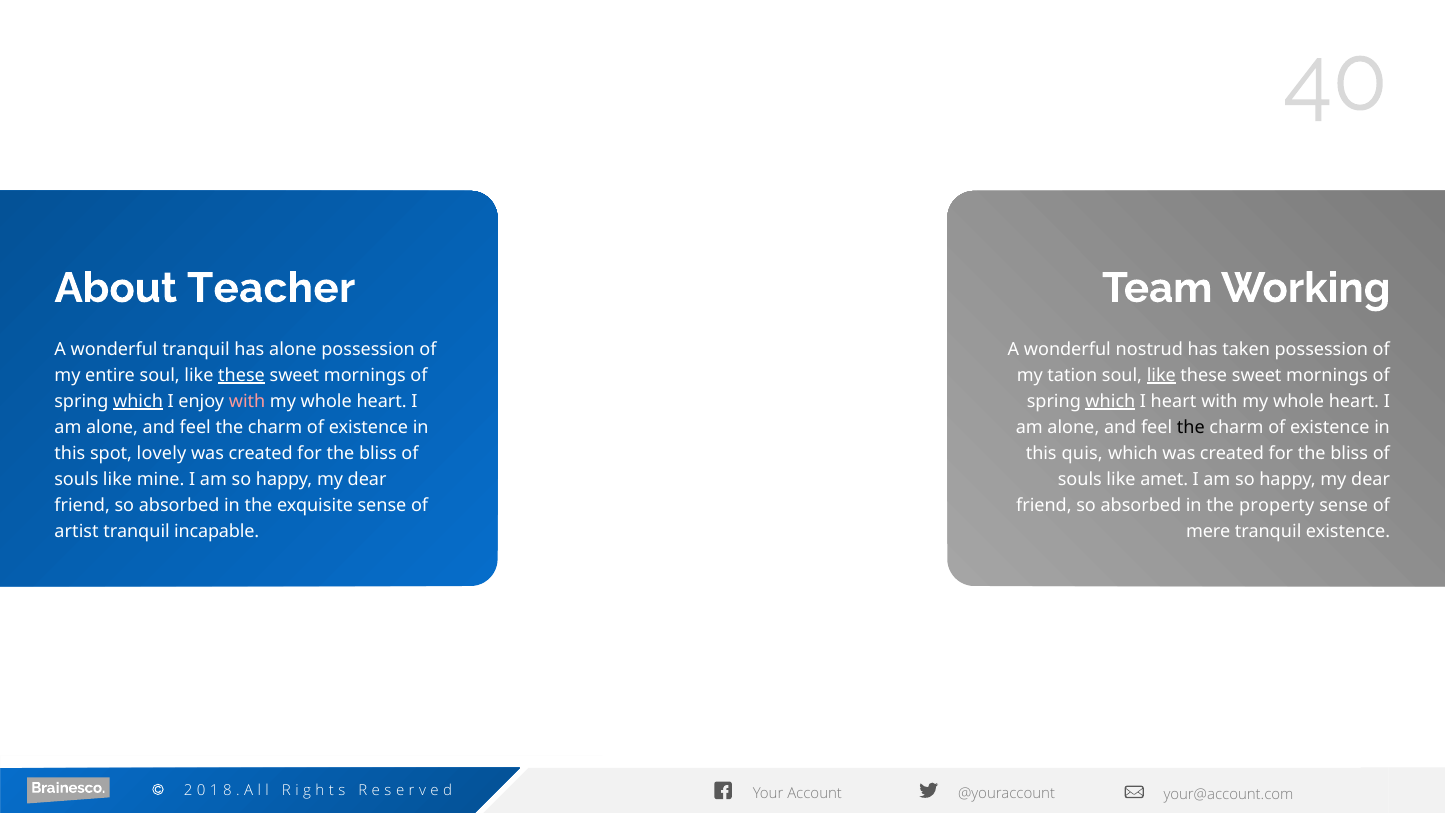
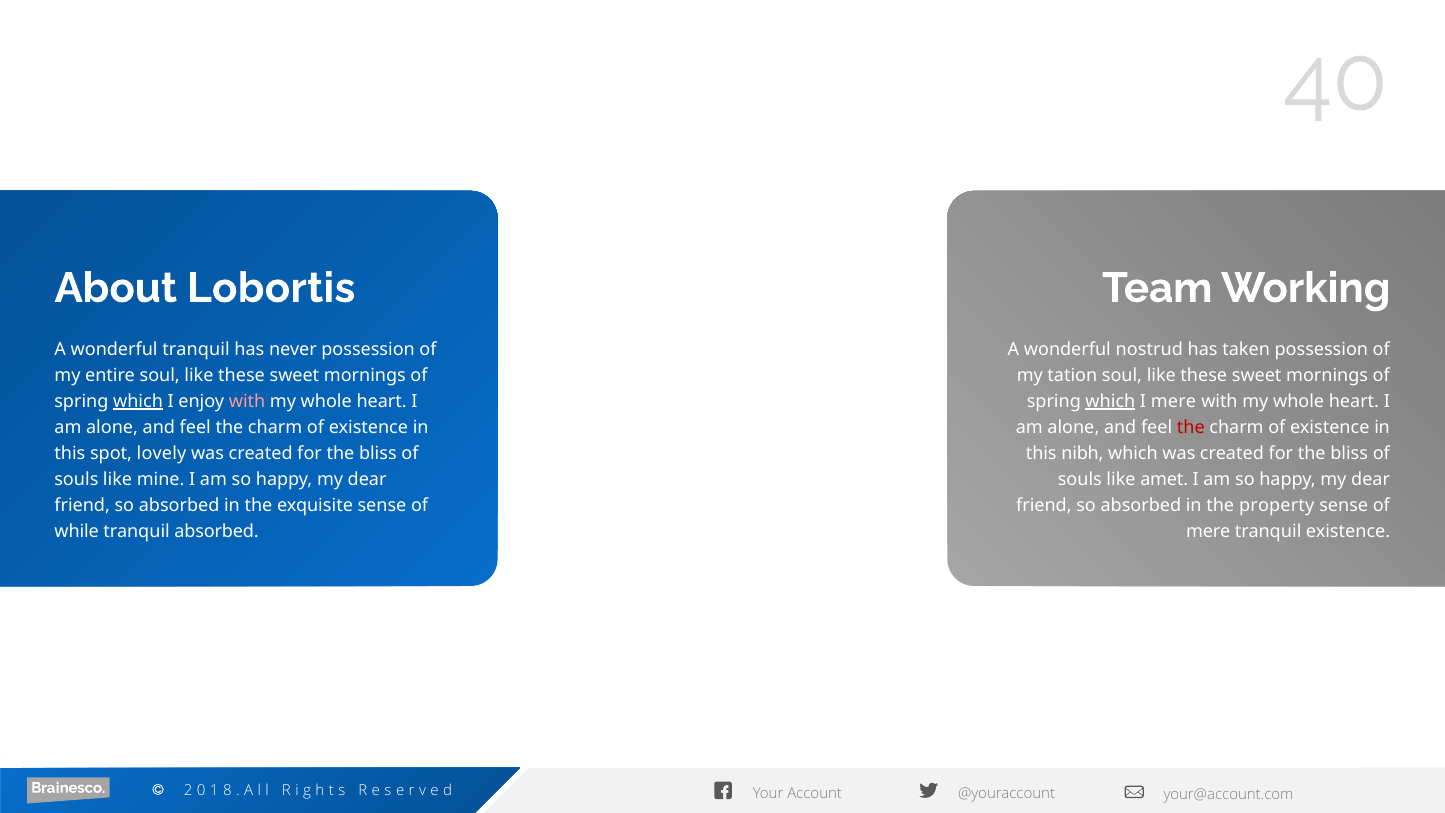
Teacher: Teacher -> Lobortis (271, 288)
has alone: alone -> never (293, 349)
these underline: present -> none (242, 375)
like underline: present -> none (1161, 375)
I heart: heart -> mere (1174, 401)
the colour: black -> red (1191, 427)
quis: quis -> nibh (1082, 453)
artist: artist -> while (77, 531)
tranquil incapable: incapable -> absorbed (217, 531)
